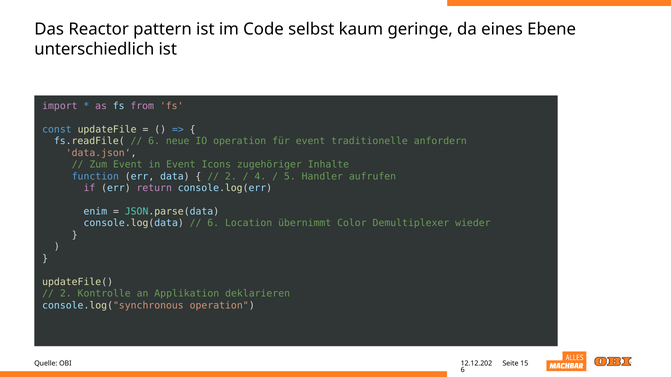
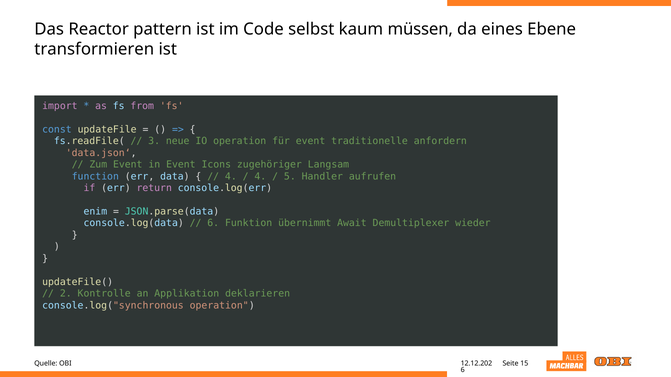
geringe: geringe -> müssen (420, 29)
unterschiedlich: unterschiedlich -> transformieren (94, 49)
6: 6 -> 3 (154, 141)
Inhalte: Inhalte -> Langsam (328, 165)
2: 2 -> 4 (231, 177)
Location: Location -> Funktion (249, 224)
Color: Color -> Await (352, 224)
